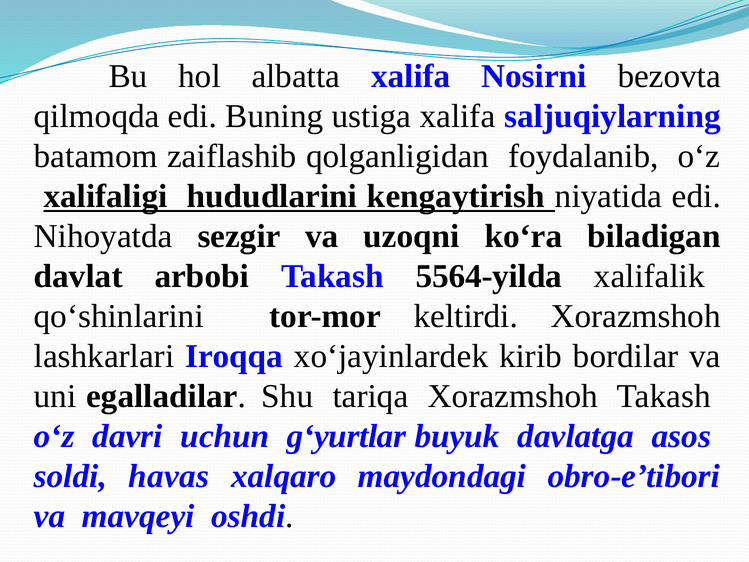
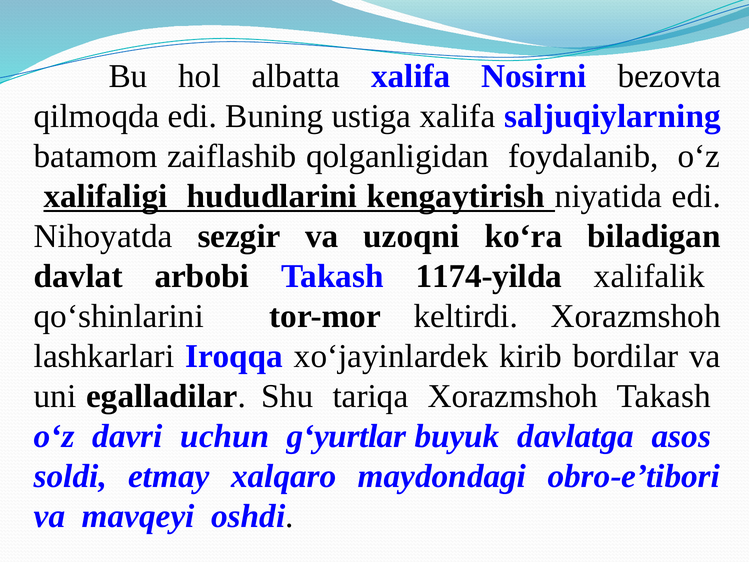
5564-yilda: 5564-yilda -> 1174-yilda (489, 276)
havas: havas -> etmay (169, 476)
